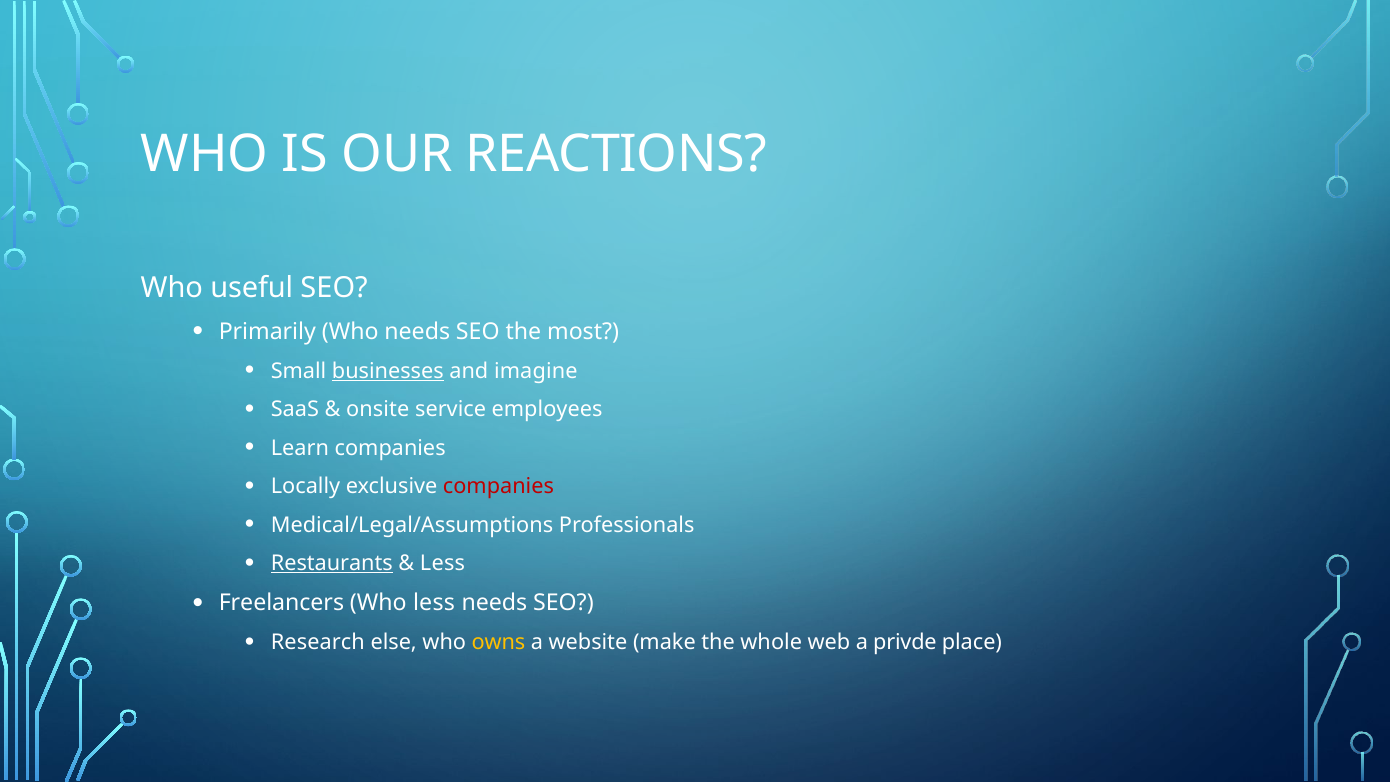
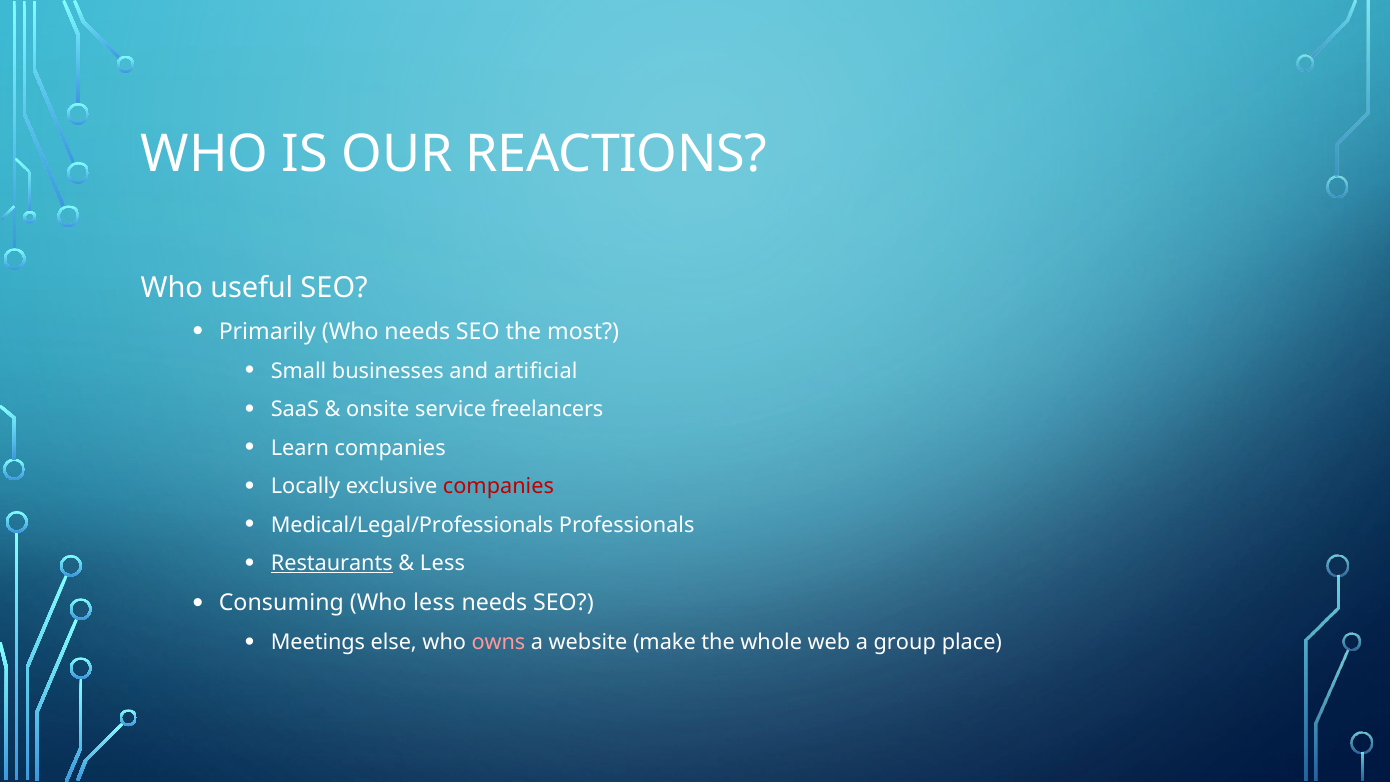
businesses underline: present -> none (388, 371)
imagine: imagine -> artificial (536, 371)
employees: employees -> freelancers (547, 409)
Medical/Legal/Assumptions: Medical/Legal/Assumptions -> Medical/Legal/Professionals (412, 525)
Freelancers: Freelancers -> Consuming (281, 603)
Research: Research -> Meetings (318, 642)
owns colour: yellow -> pink (499, 642)
privde: privde -> group (905, 642)
